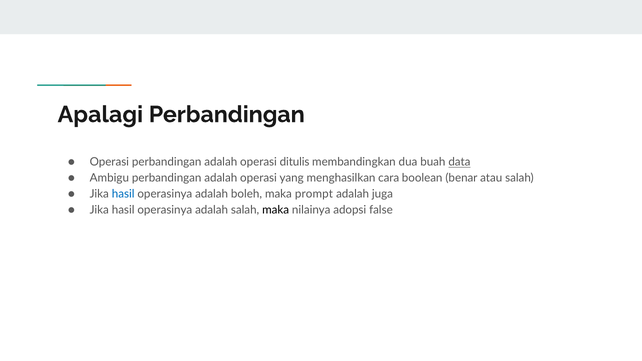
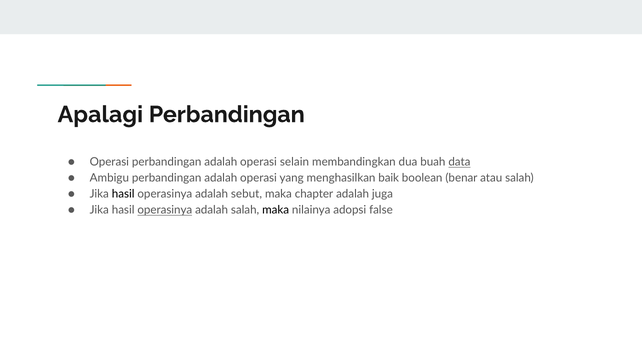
ditulis: ditulis -> selain (294, 162)
cara: cara -> baik (389, 178)
hasil colour: blue -> black (123, 194)
boleh: boleh -> sebut (246, 194)
prompt: prompt -> chapter (314, 194)
operasinya underline: none -> present (165, 210)
